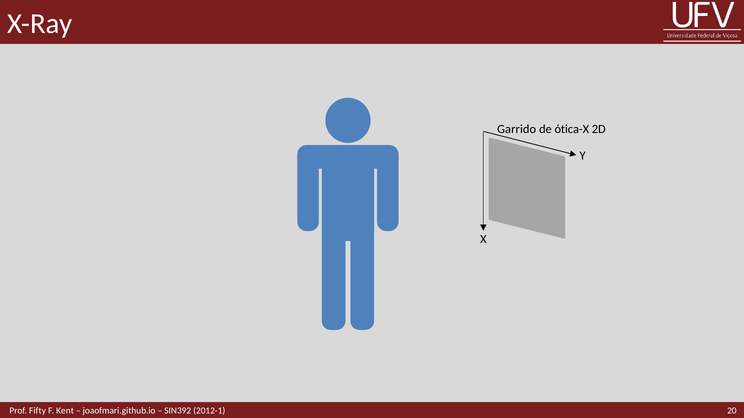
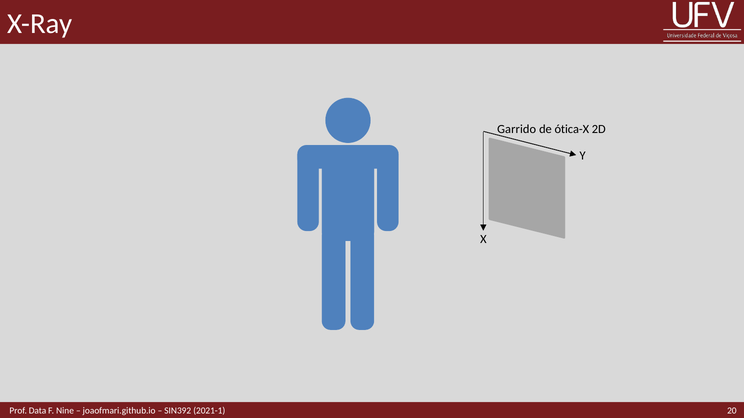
Fifty: Fifty -> Data (38, 411)
Kent: Kent -> Nine (65, 411)
2012-1: 2012-1 -> 2021-1 (209, 411)
